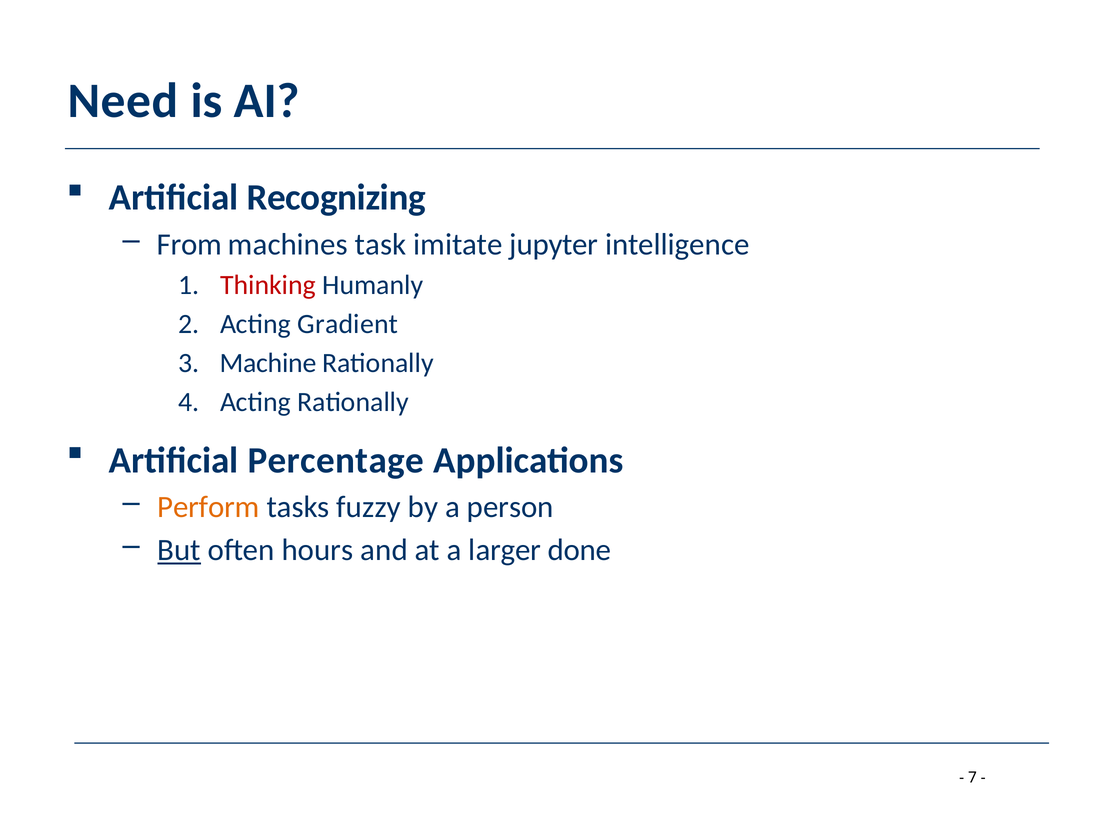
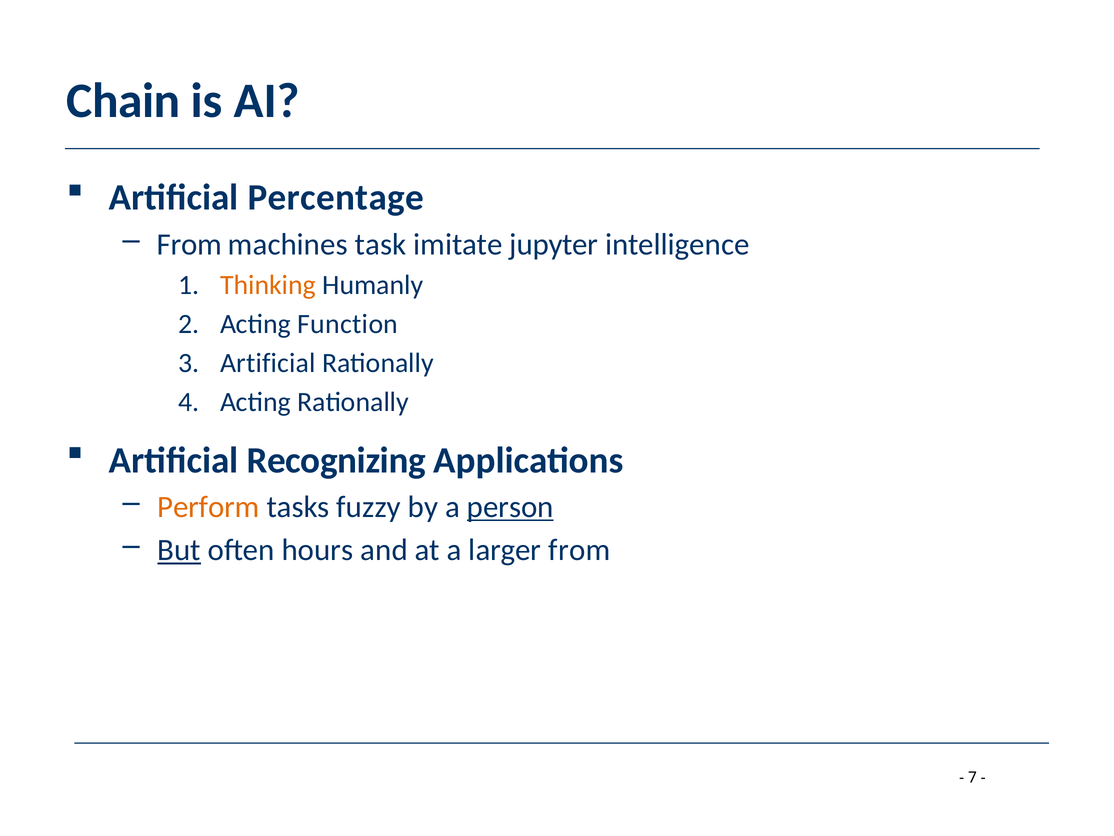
Need: Need -> Chain (123, 101)
Recognizing: Recognizing -> Percentage (336, 198)
Thinking colour: red -> orange (268, 285)
Gradient: Gradient -> Function (348, 324)
Machine: Machine -> Artificial (268, 363)
Percentage: Percentage -> Recognizing (336, 460)
person underline: none -> present (510, 507)
larger done: done -> from (579, 550)
